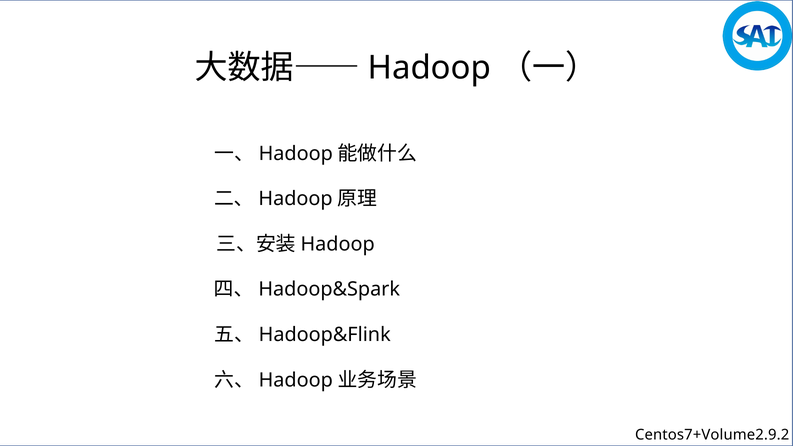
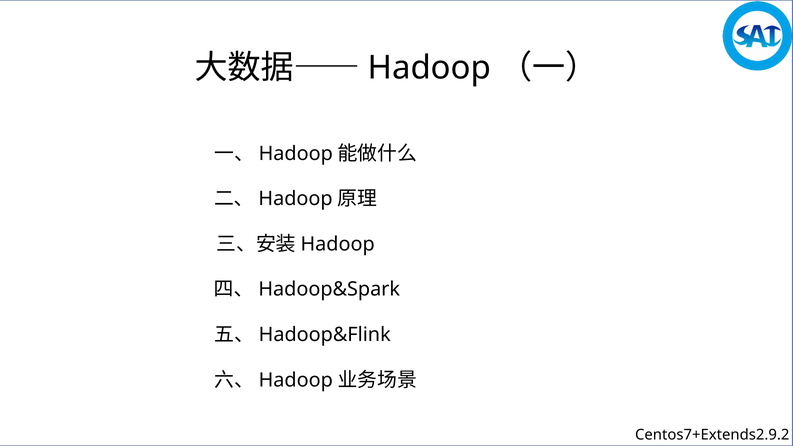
Centos7+Volume2.9.2: Centos7+Volume2.9.2 -> Centos7+Extends2.9.2 (712, 435)
